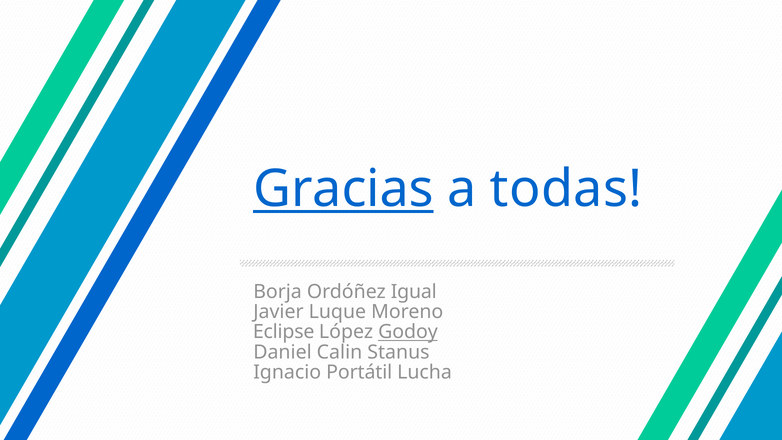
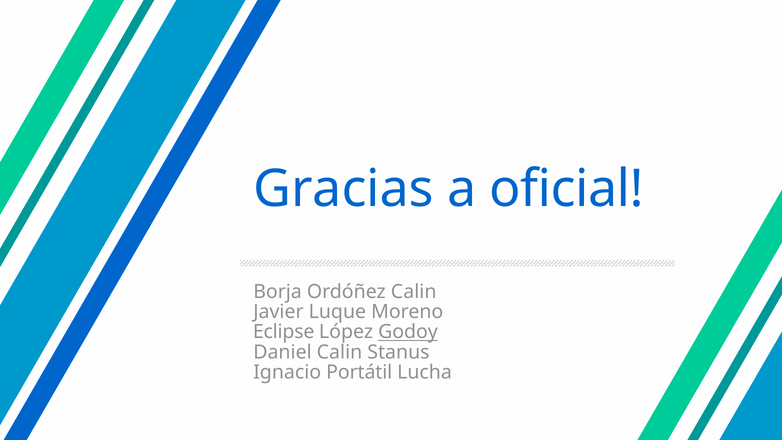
Gracias underline: present -> none (343, 189)
todas: todas -> oficial (567, 189)
Ordóñez Igual: Igual -> Calin (414, 292)
